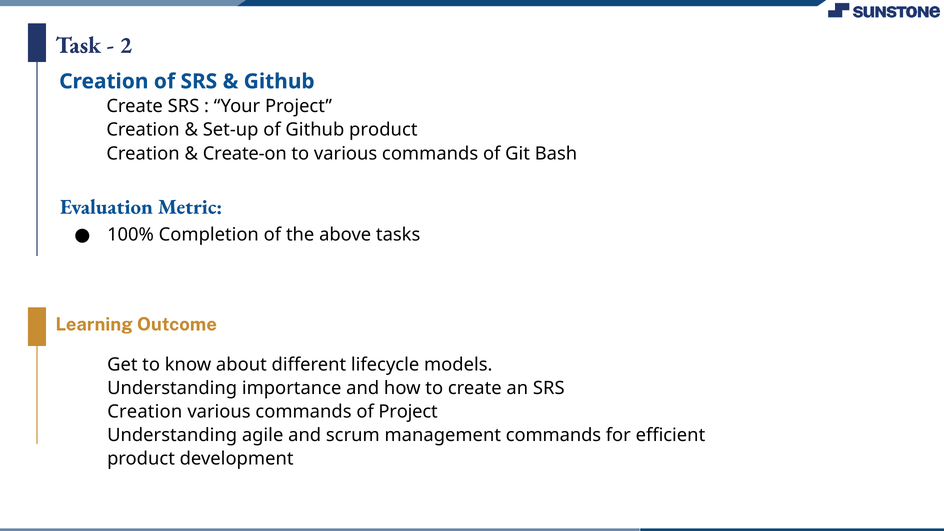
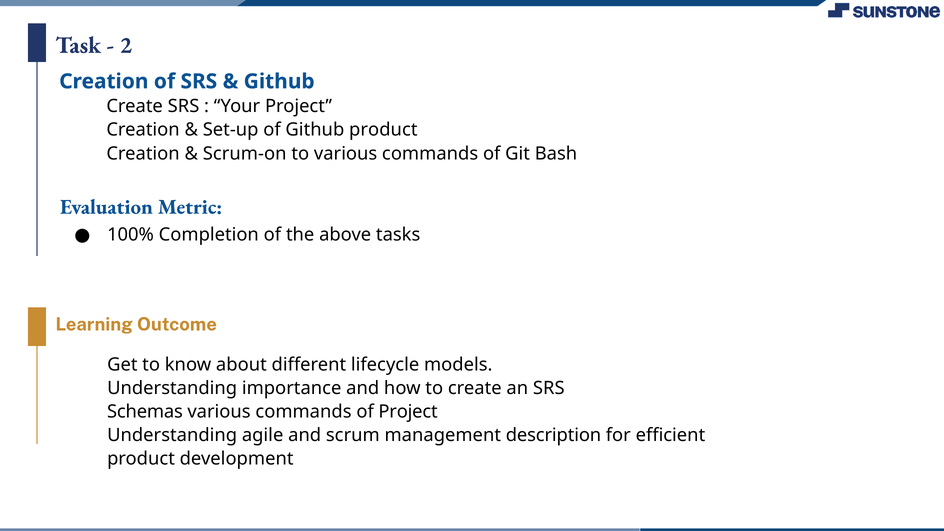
Create-on: Create-on -> Scrum-on (245, 153)
Creation: Creation -> Schemas (145, 412)
management commands: commands -> description (554, 435)
